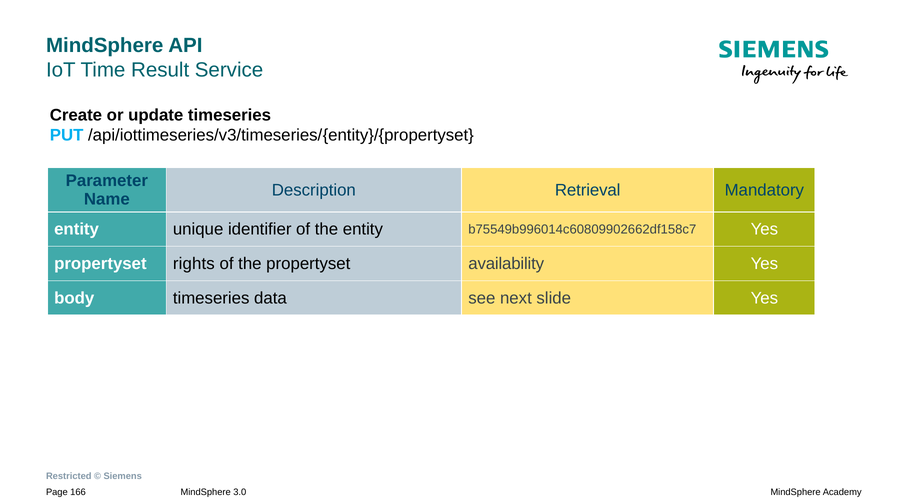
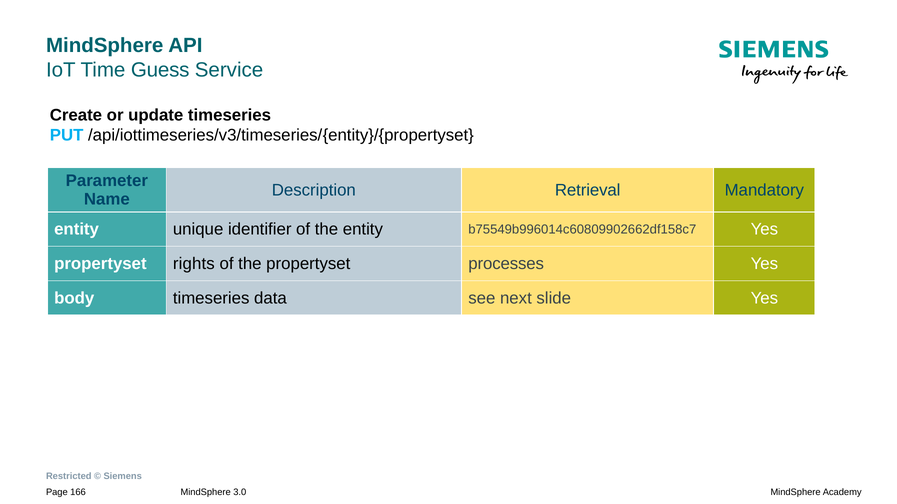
Result: Result -> Guess (160, 70)
availability: availability -> processes (506, 264)
